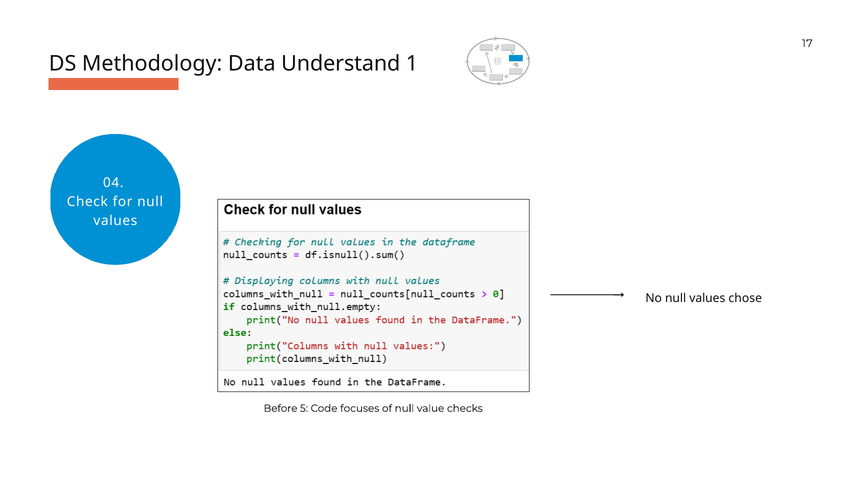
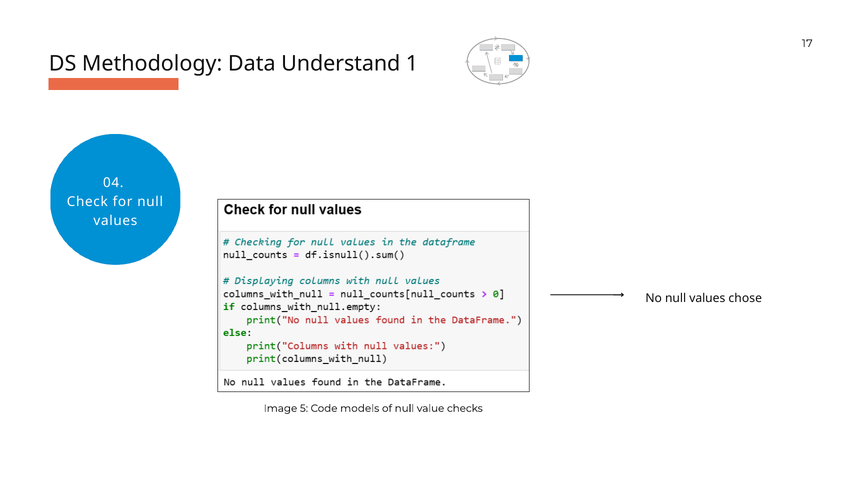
Before: Before -> Image (280, 408)
focuses: focuses -> models (360, 408)
